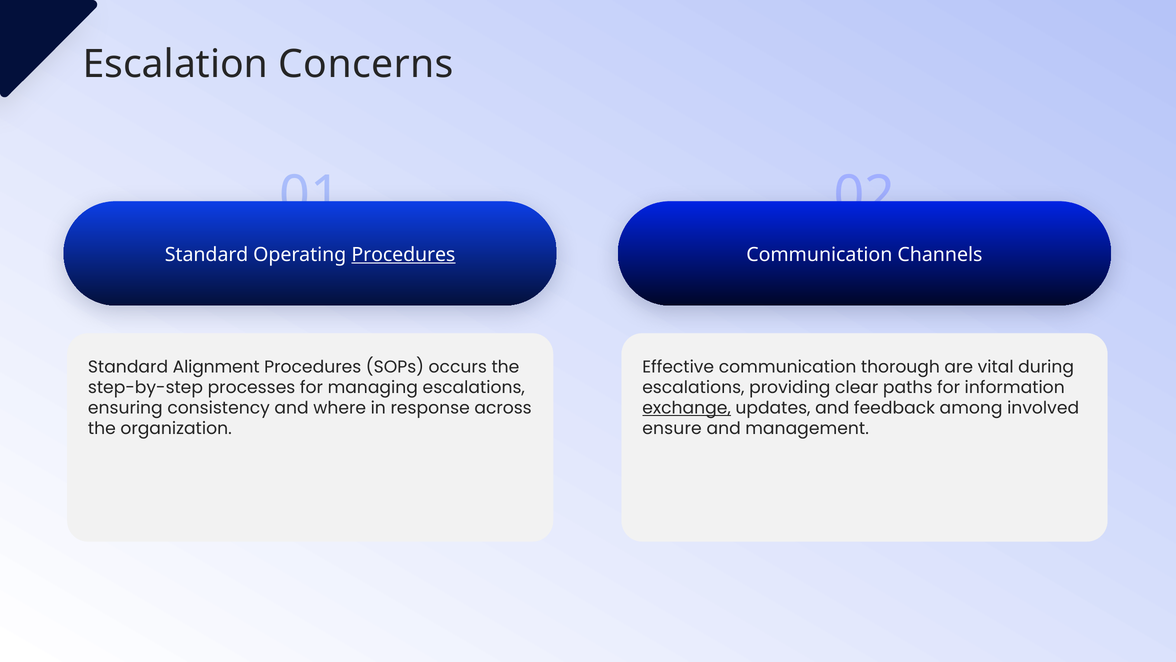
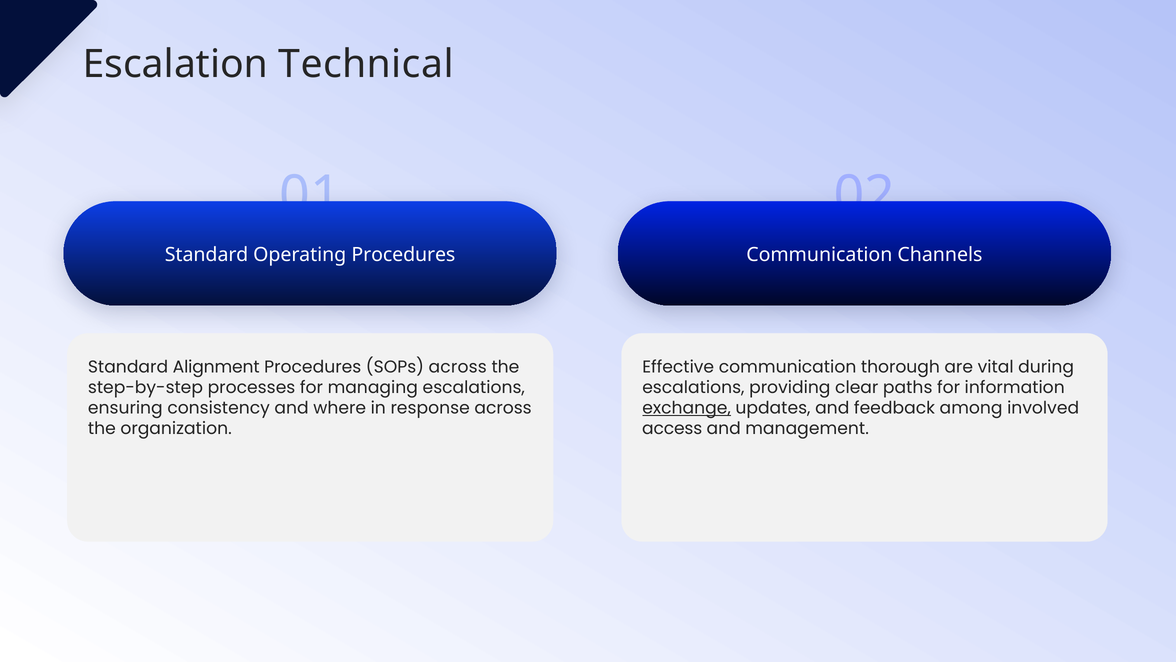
Concerns: Concerns -> Technical (366, 64)
Procedures underline: present -> none (403, 254)
SOPs occurs: occurs -> across (458, 367)
ensure: ensure -> access (672, 428)
